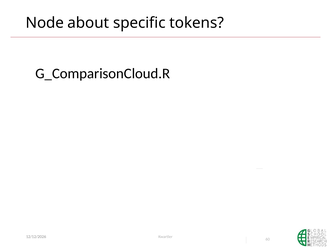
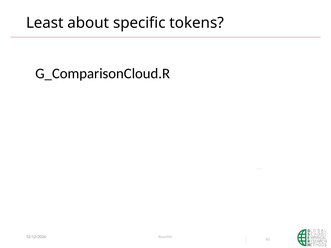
Node: Node -> Least (45, 23)
